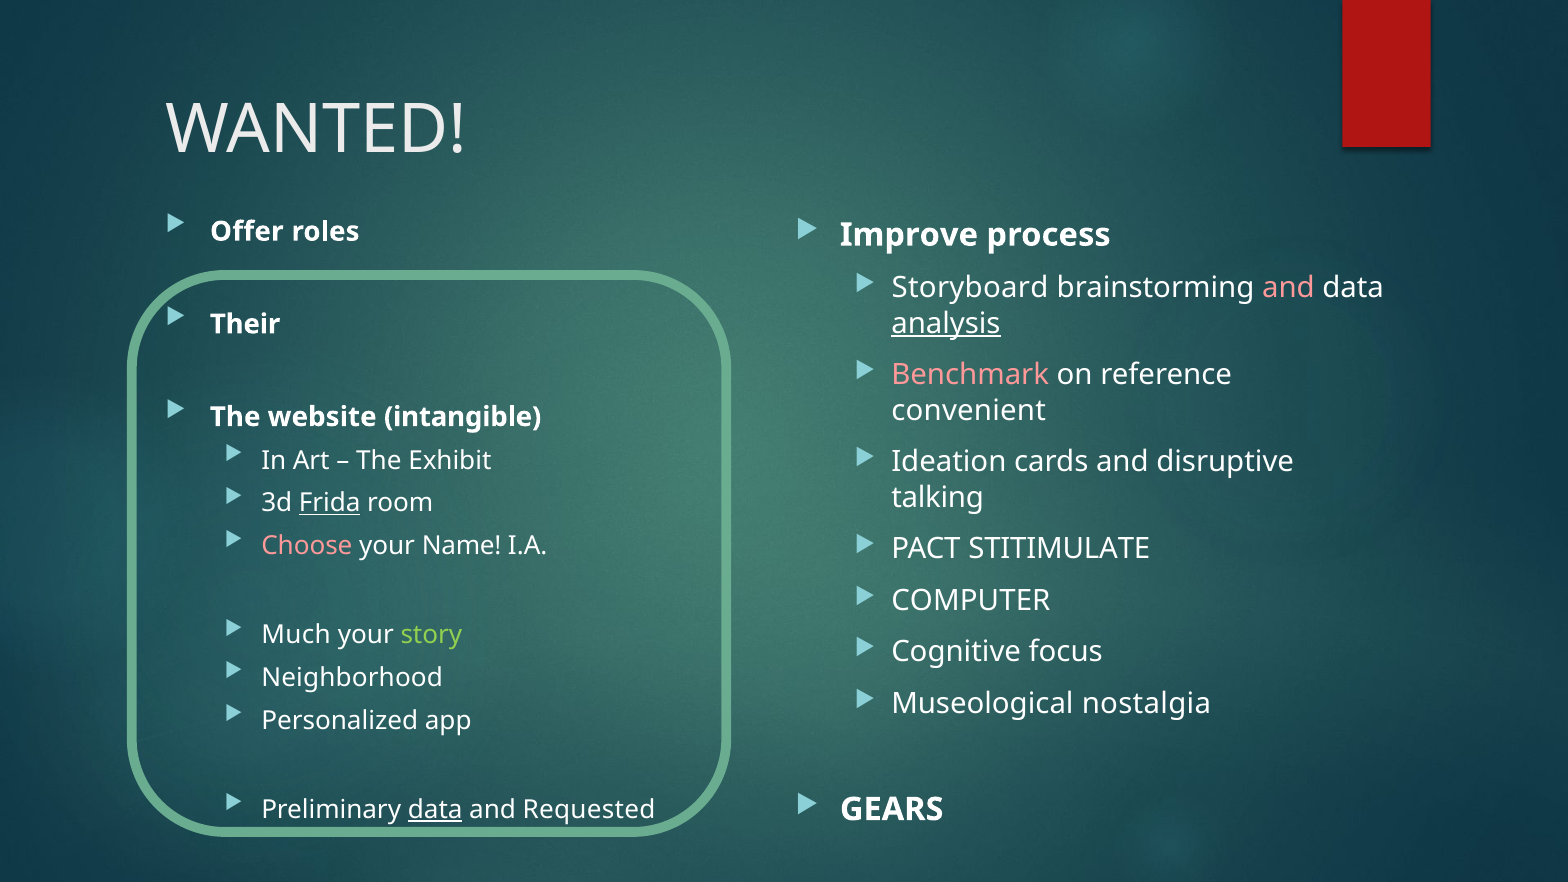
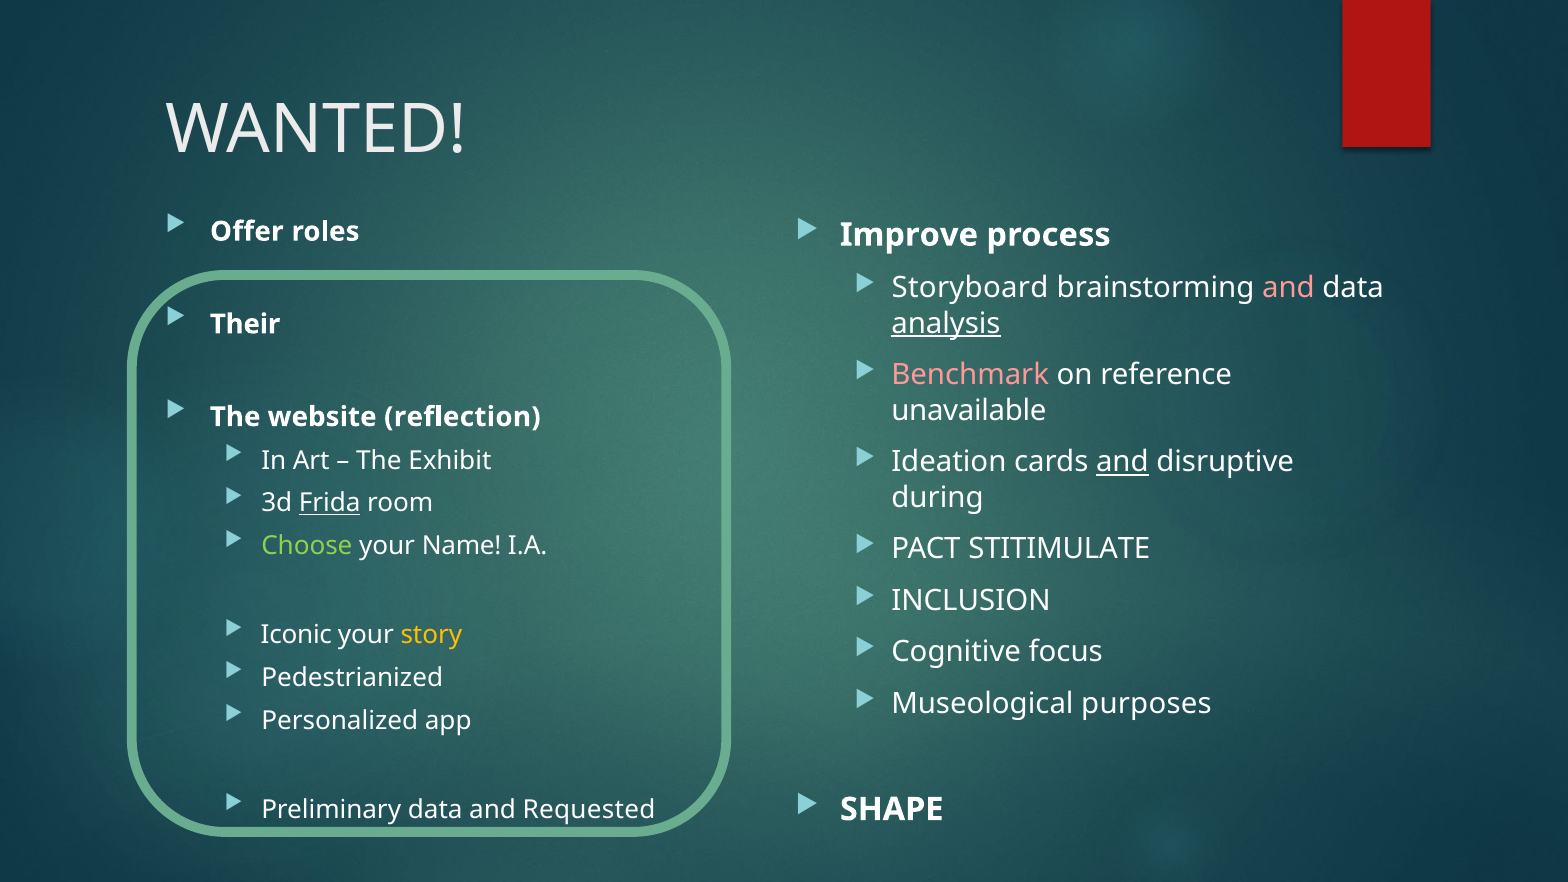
intangible: intangible -> reflection (462, 417)
convenient: convenient -> unavailable (969, 410)
and underline: none -> present (1122, 462)
talking: talking -> during (937, 497)
Choose colour: pink -> light green (307, 546)
COMPUTER: COMPUTER -> INCLUSION (971, 601)
Much: Much -> Iconic (296, 635)
story colour: light green -> yellow (431, 635)
Neighborhood: Neighborhood -> Pedestrianized (352, 678)
nostalgia: nostalgia -> purposes (1146, 704)
GEARS: GEARS -> SHAPE (892, 809)
data underline: present -> none (435, 810)
